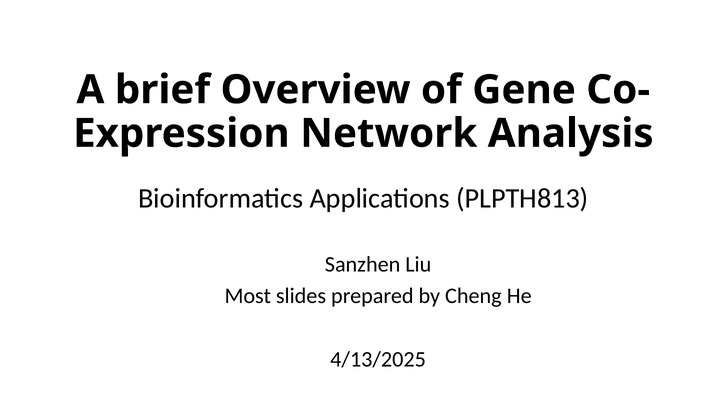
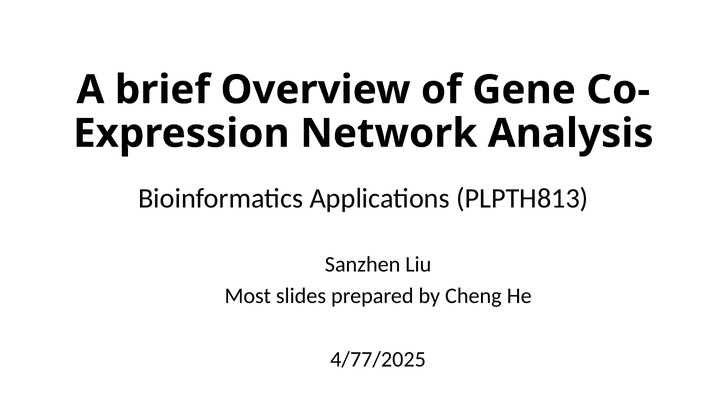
4/13/2025: 4/13/2025 -> 4/77/2025 (378, 359)
